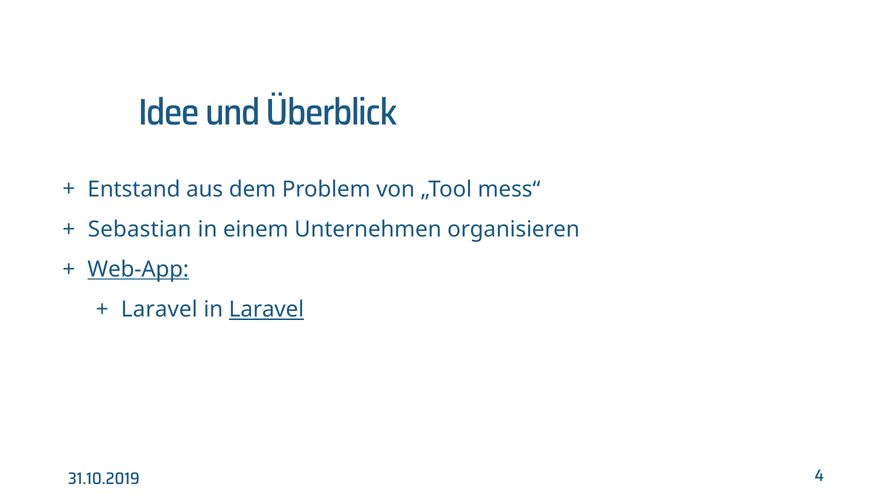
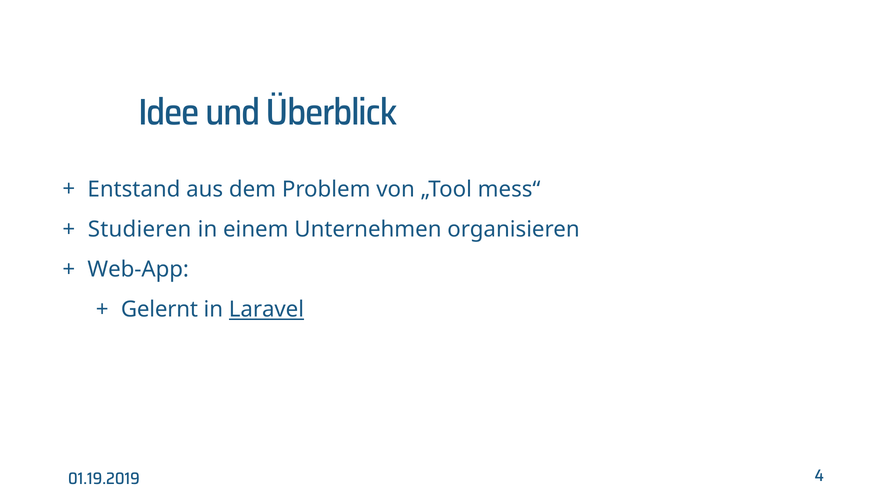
Sebastian: Sebastian -> Studieren (140, 230)
Web-App underline: present -> none (138, 270)
Laravel: Laravel -> Gelernt (159, 310)
31.10.2019: 31.10.2019 -> 01.19.2019 (104, 480)
